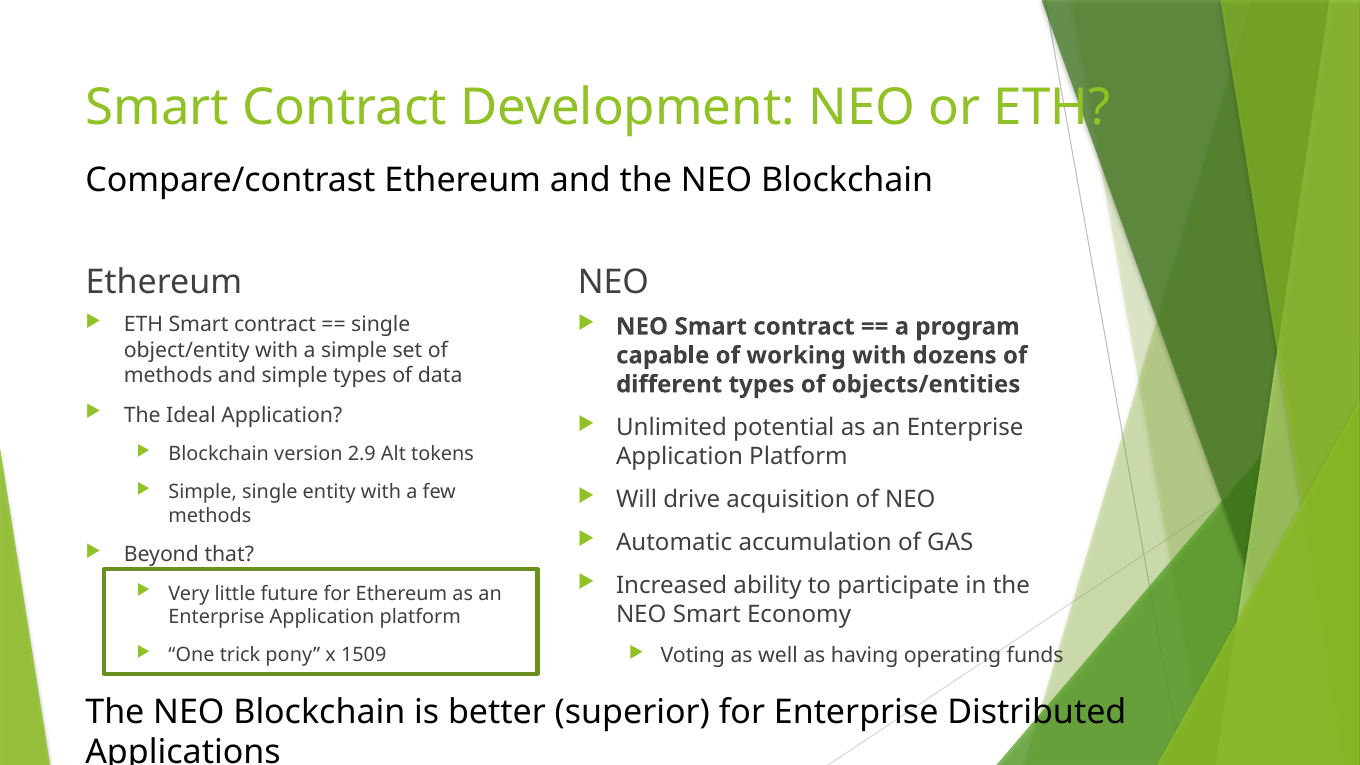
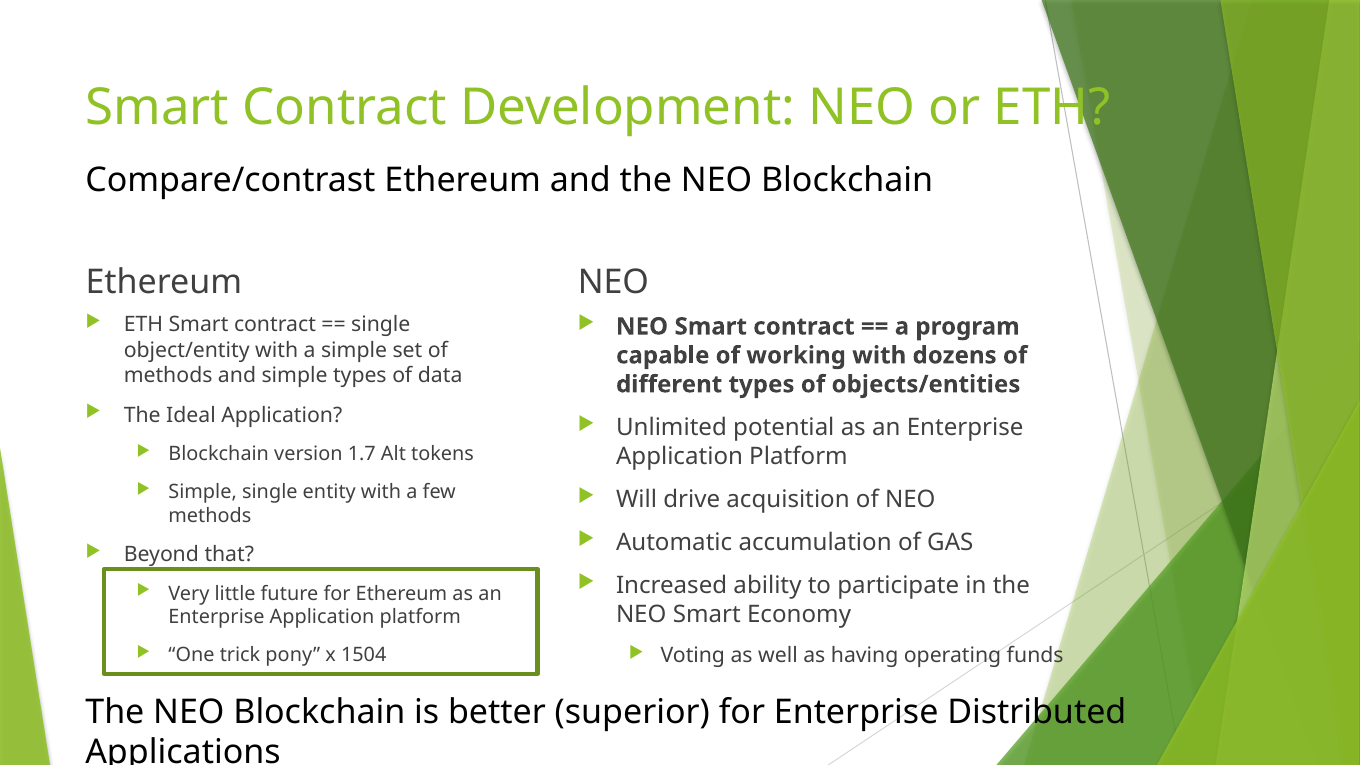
2.9: 2.9 -> 1.7 (362, 454)
1509: 1509 -> 1504 (364, 655)
